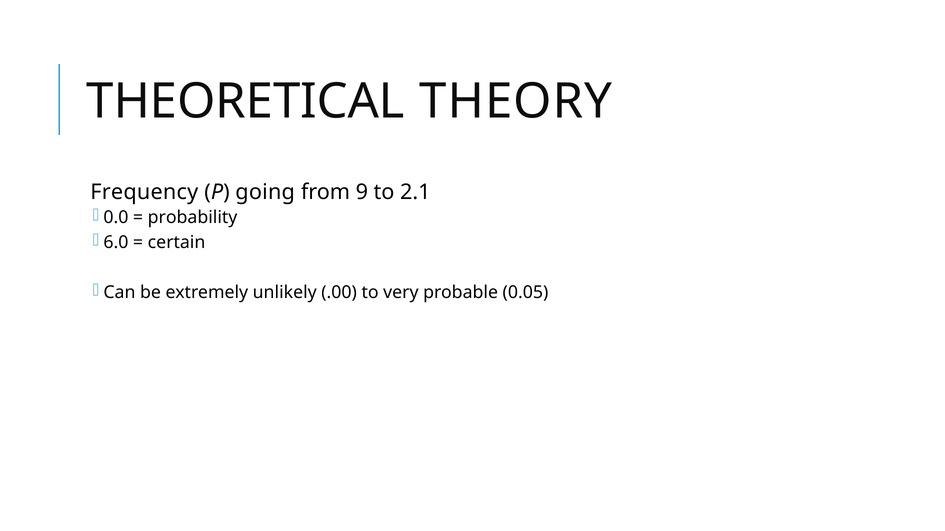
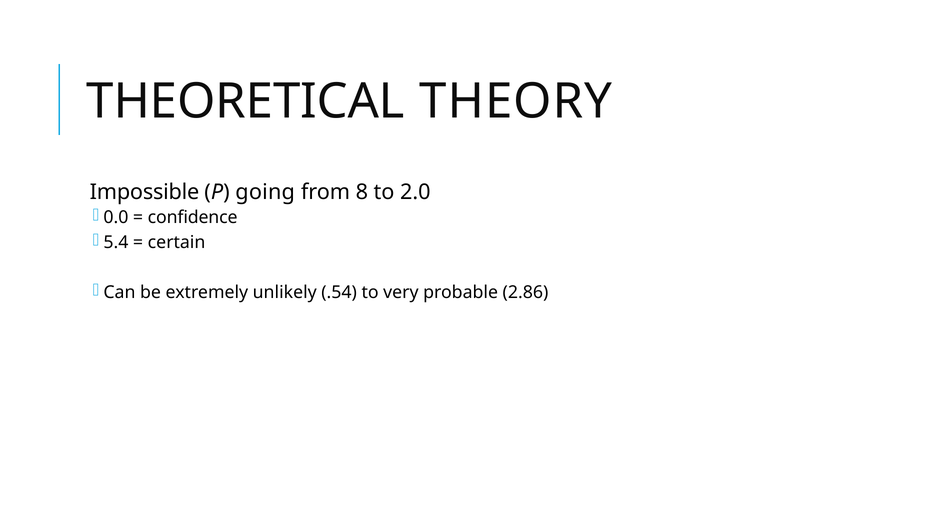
Frequency: Frequency -> Impossible (144, 192)
9: 9 -> 8 (362, 192)
2.1: 2.1 -> 2.0 (415, 192)
probability: probability -> confidence (193, 218)
6.0: 6.0 -> 5.4 (116, 243)
.00: .00 -> .54 (339, 293)
0.05: 0.05 -> 2.86 (525, 293)
